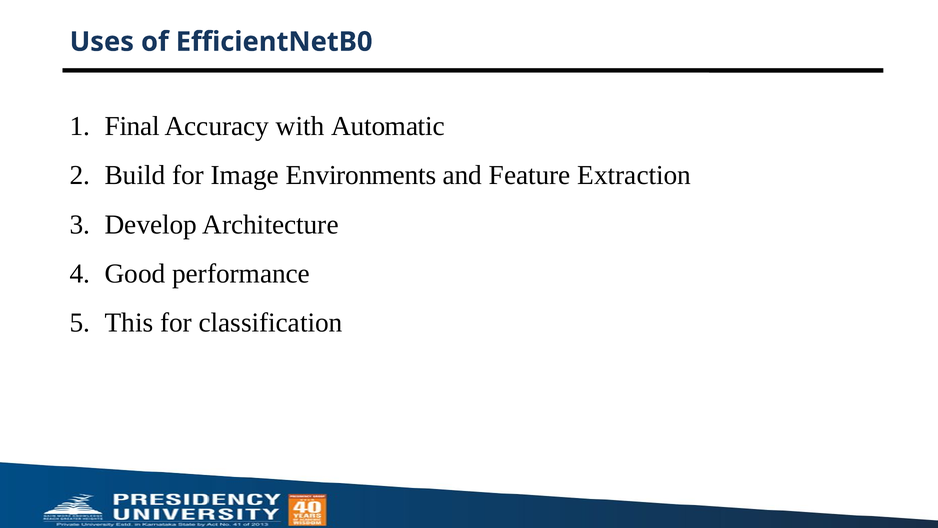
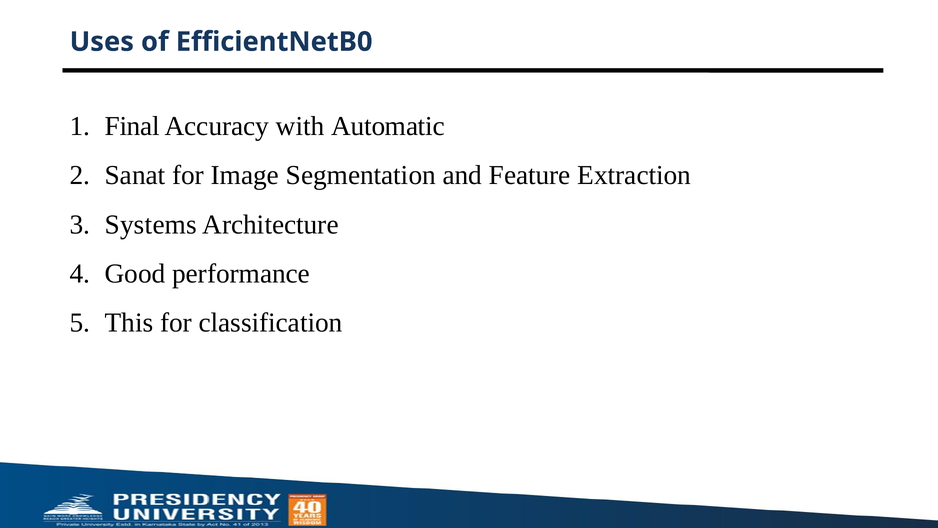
Build: Build -> Sanat (135, 175)
Environments: Environments -> Segmentation (361, 175)
Develop: Develop -> Systems (151, 224)
